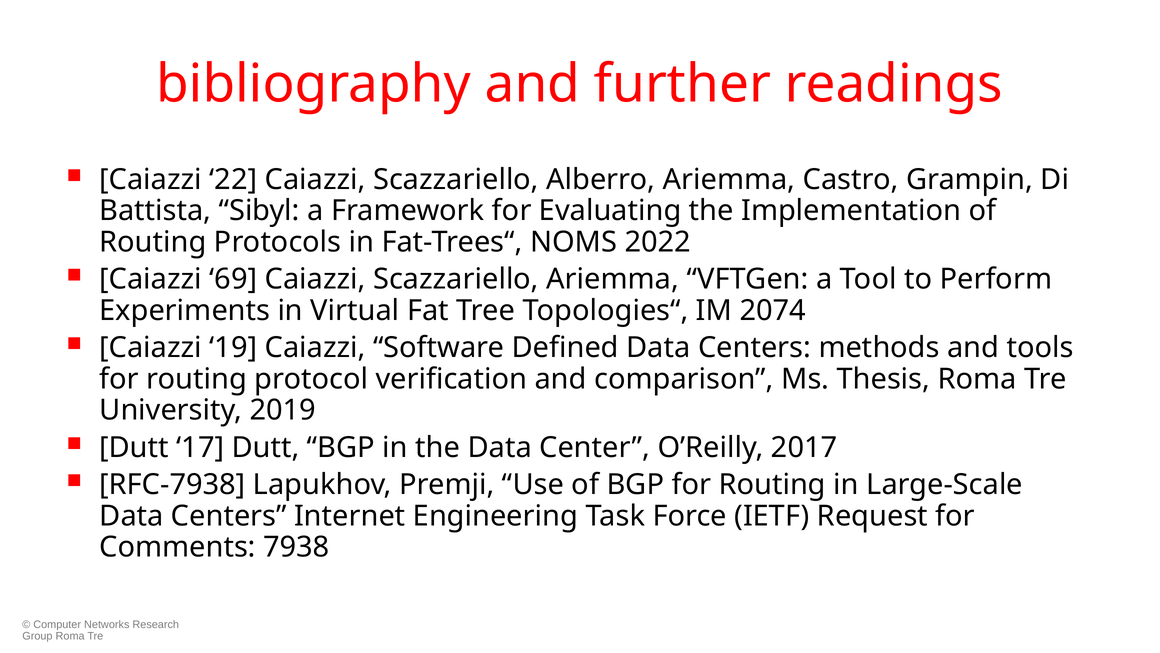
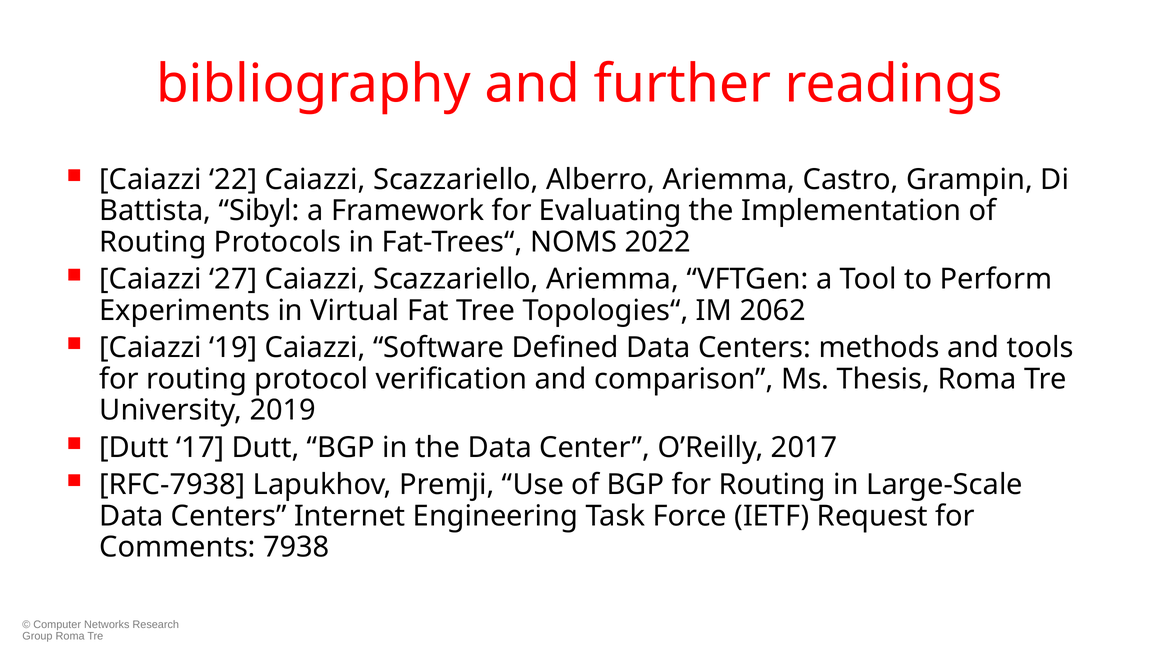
69: 69 -> 27 (233, 279)
2074: 2074 -> 2062 (773, 310)
